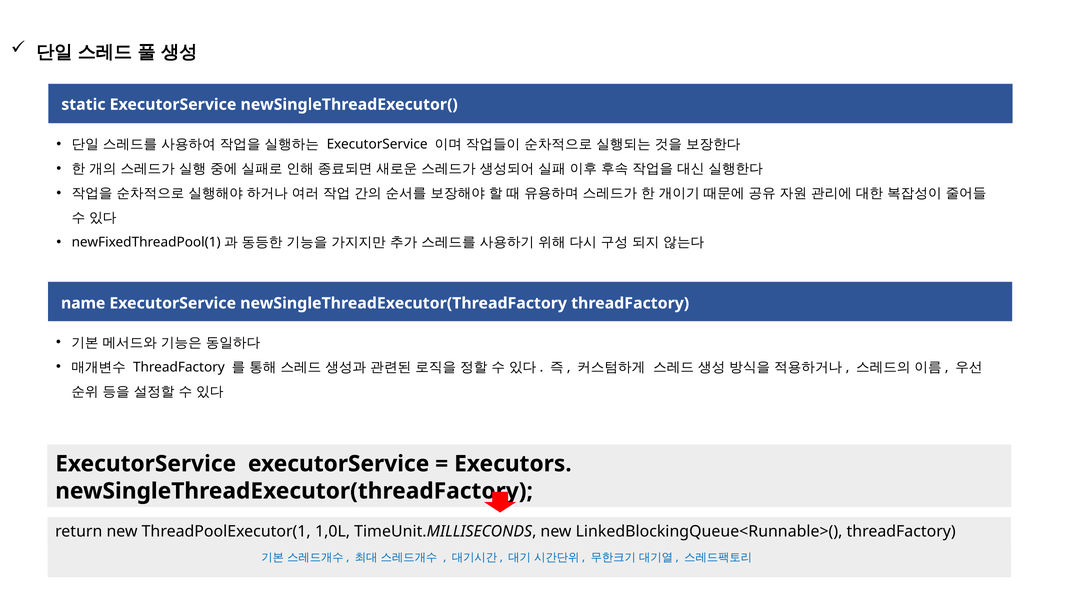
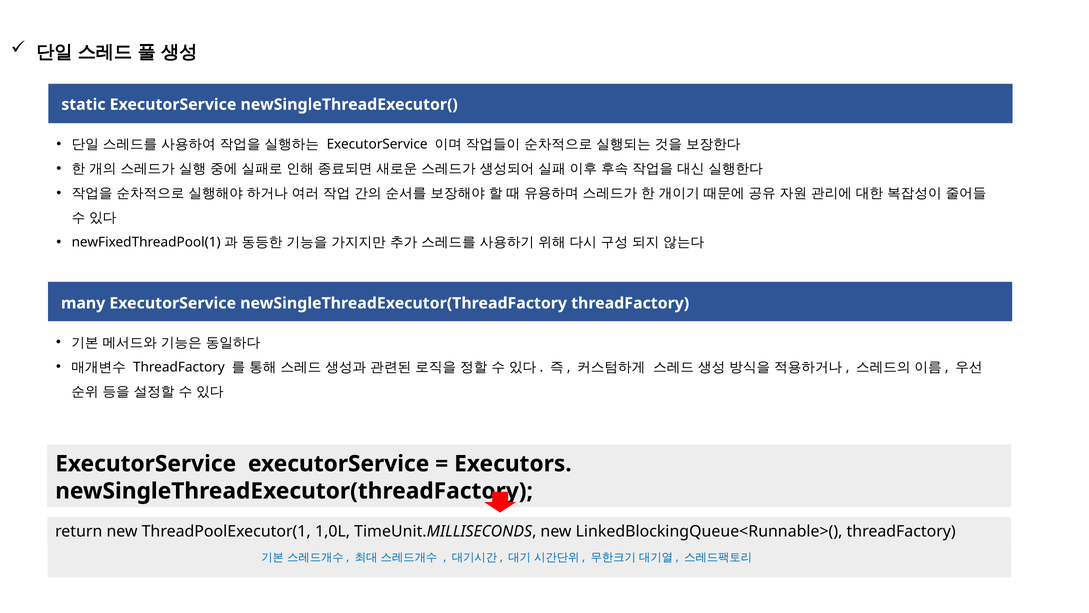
name: name -> many (83, 303)
